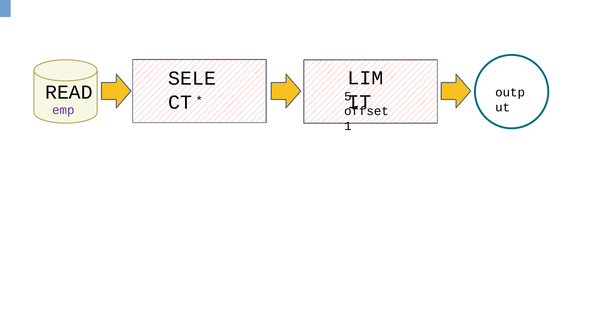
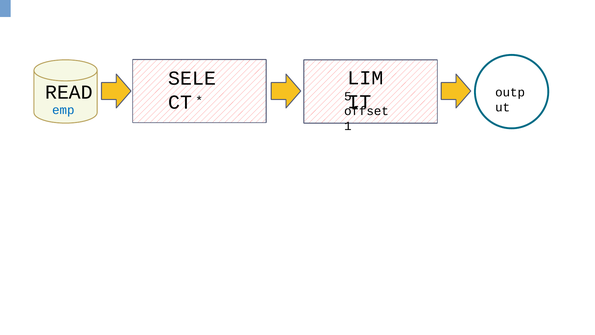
emp colour: purple -> blue (63, 110)
